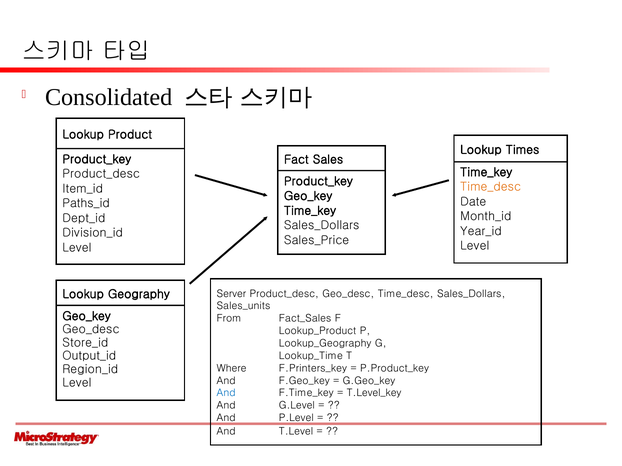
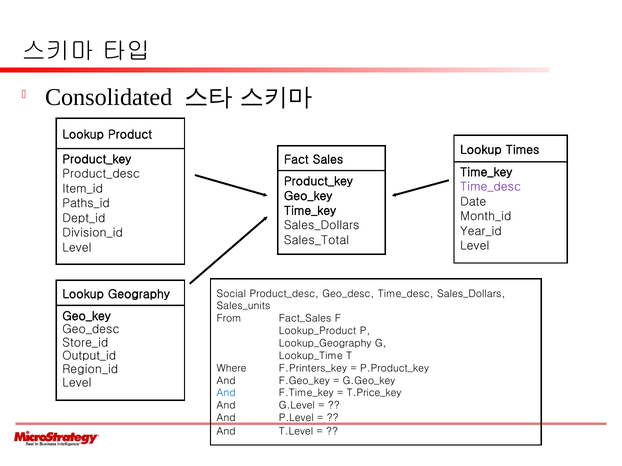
Time_desc colour: orange -> purple (491, 187)
Sales_Price: Sales_Price -> Sales_Total (317, 240)
Server: Server -> Social (231, 294)
T.Level_key: T.Level_key -> T.Price_key (374, 393)
